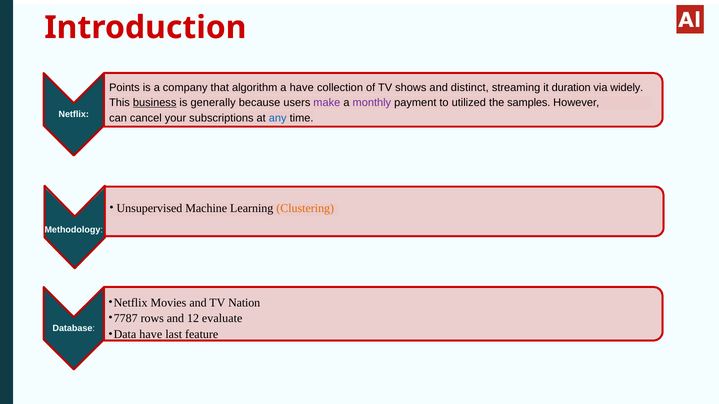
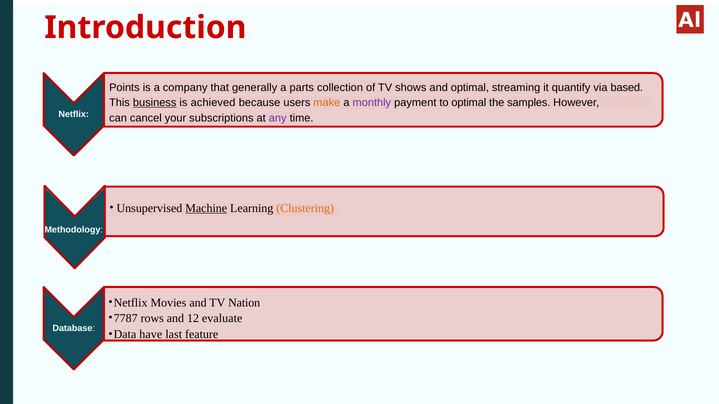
algorithm: algorithm -> generally (255, 88)
a have: have -> parts (302, 88)
and distinct: distinct -> optimal (470, 88)
duration: duration -> quantify (571, 88)
widely: widely -> based (627, 88)
generally: generally -> achieved (213, 103)
make colour: purple -> orange (327, 103)
to utilized: utilized -> optimal (469, 103)
any colour: blue -> purple (278, 118)
Machine underline: none -> present (206, 208)
